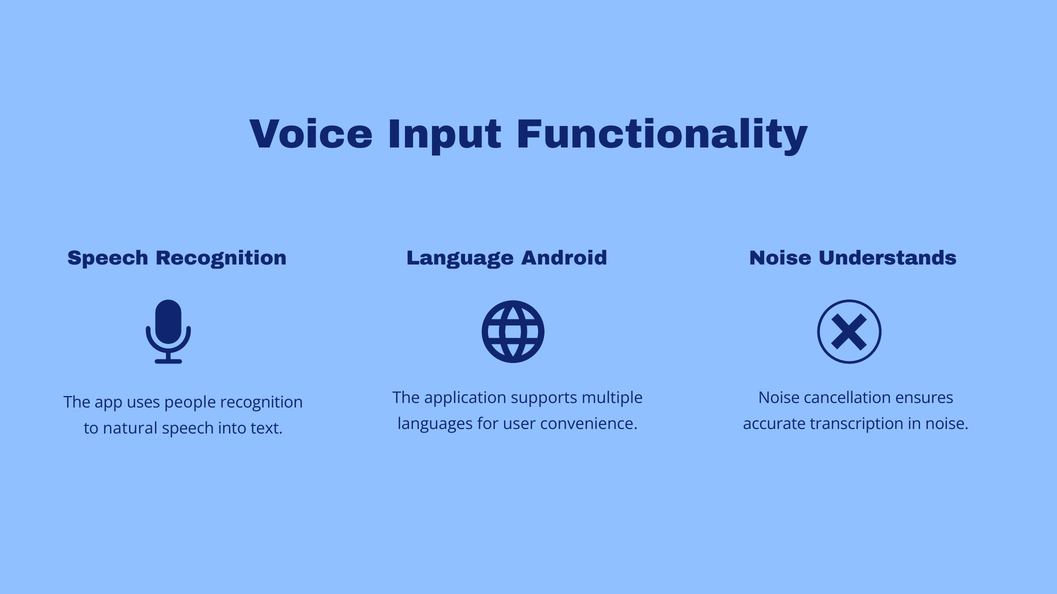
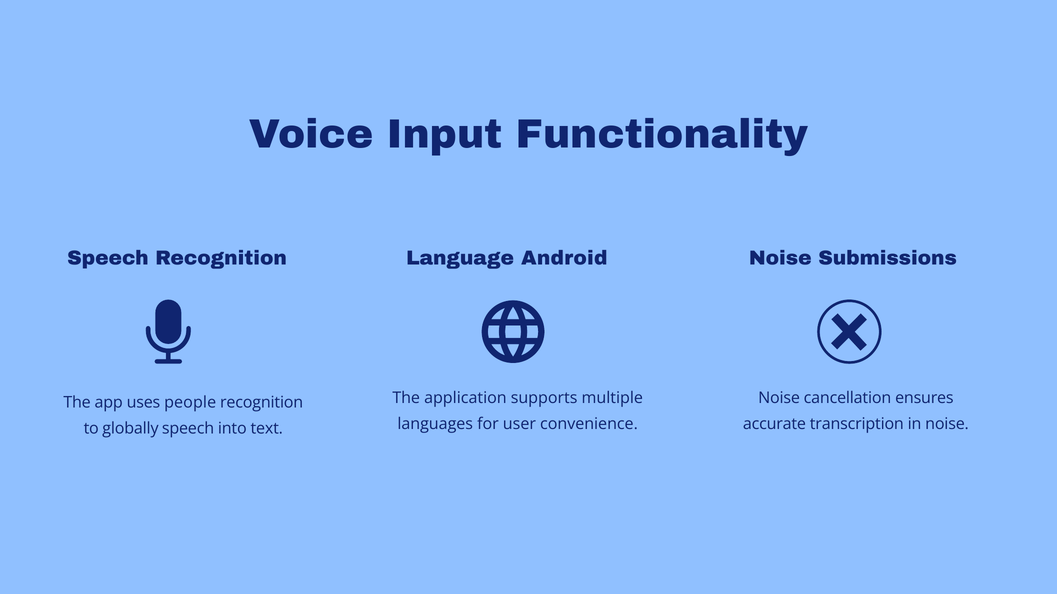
Understands: Understands -> Submissions (888, 258)
natural: natural -> globally (130, 429)
